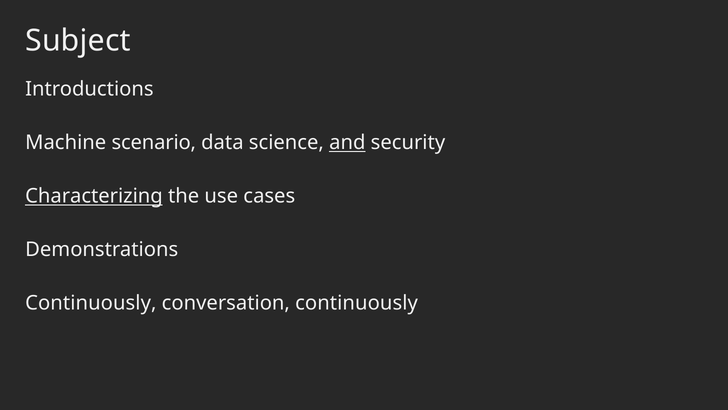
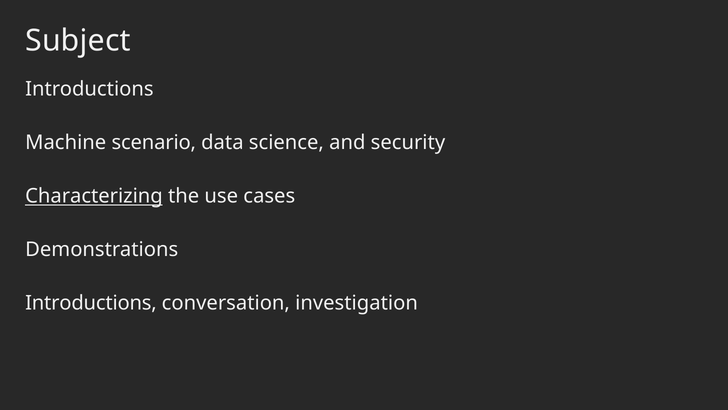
and underline: present -> none (347, 143)
Continuously: Continuously -> Introductions (91, 303)
conversation continuously: continuously -> investigation (357, 303)
